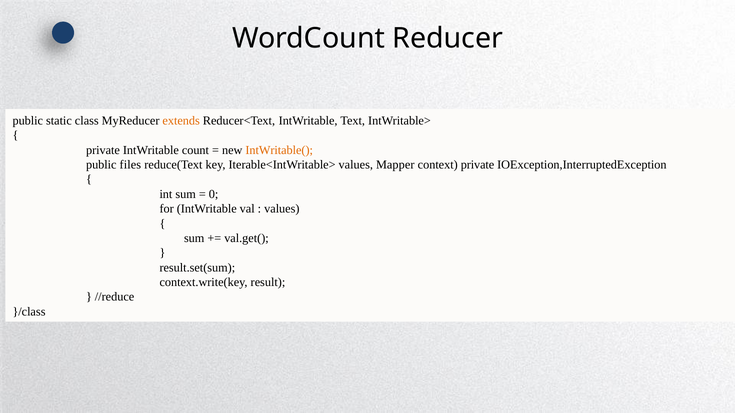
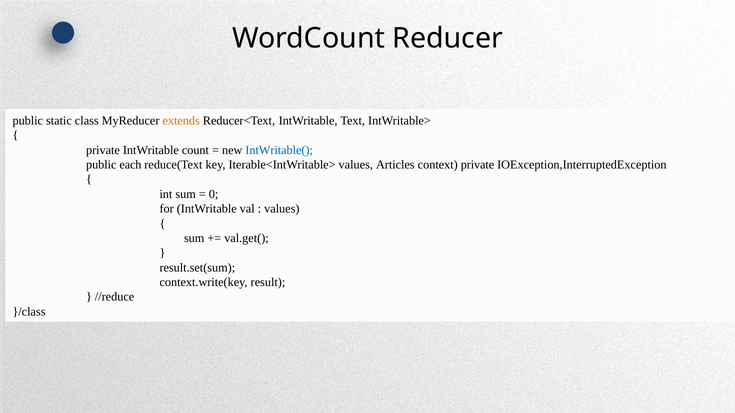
IntWritable( colour: orange -> blue (279, 150)
files: files -> each (130, 165)
Mapper: Mapper -> Articles (395, 165)
